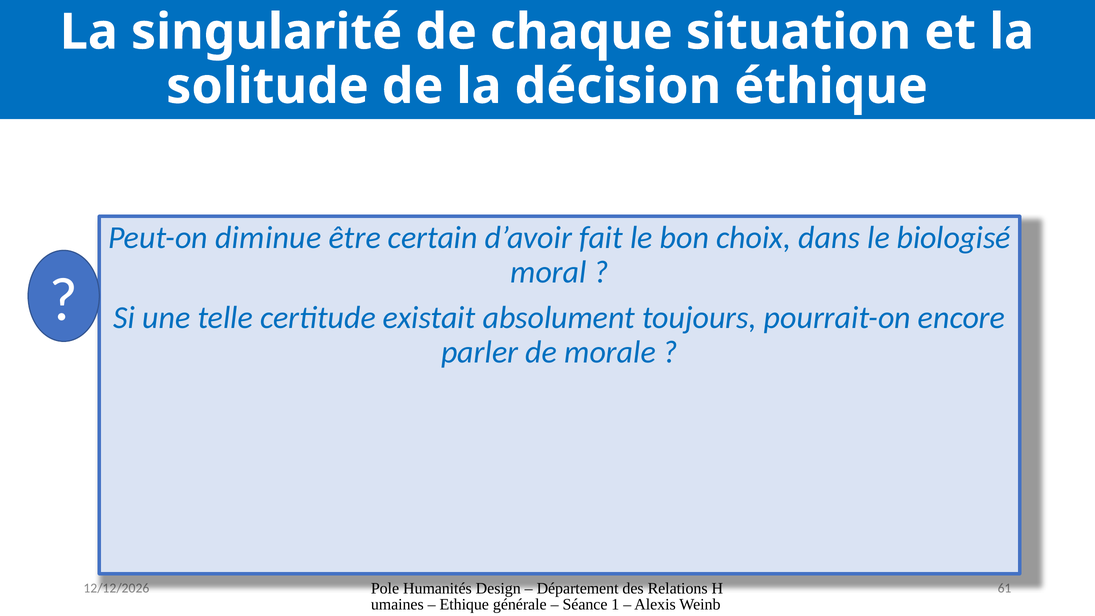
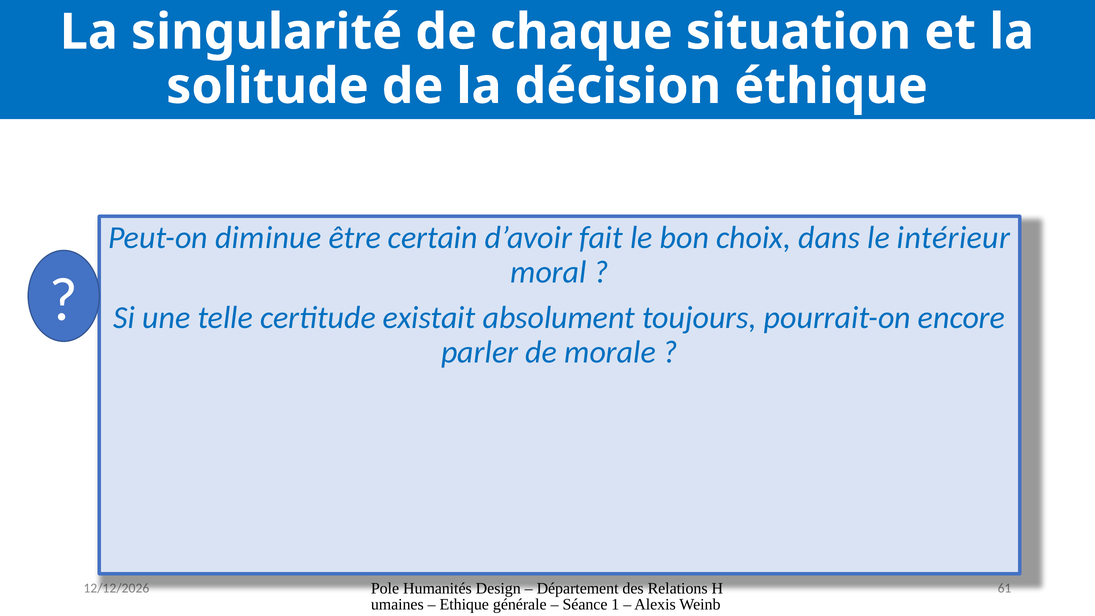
biologisé: biologisé -> intérieur (953, 237)
